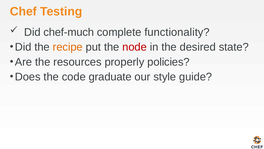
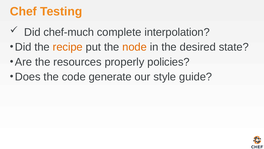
functionality: functionality -> interpolation (177, 32)
node colour: red -> orange (135, 47)
graduate: graduate -> generate (110, 77)
